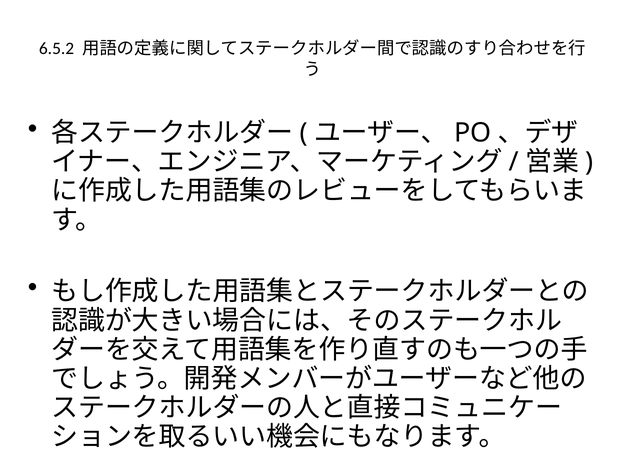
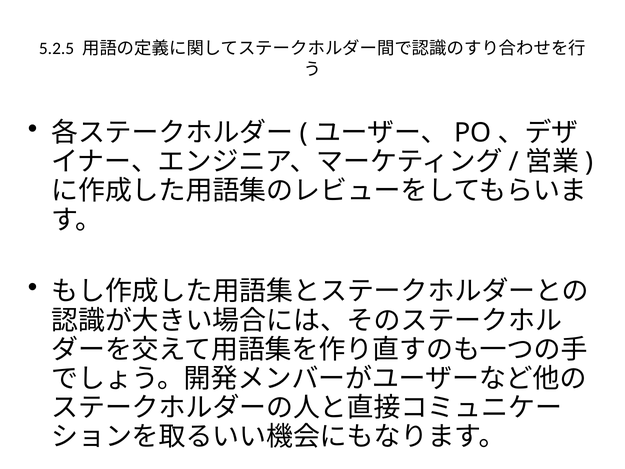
6.5.2: 6.5.2 -> 5.2.5 (57, 49)
